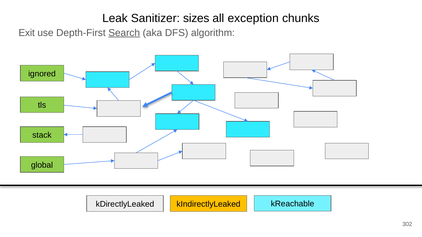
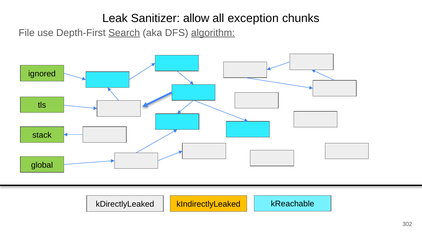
sizes: sizes -> allow (196, 18)
Exit: Exit -> File (27, 33)
algorithm underline: none -> present (213, 33)
